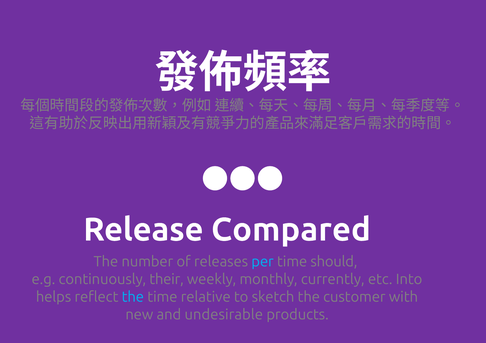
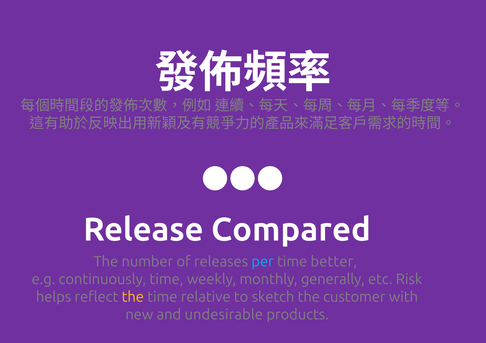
should: should -> better (334, 261)
continuously their: their -> time (166, 279)
currently: currently -> generally (333, 279)
Into: Into -> Risk (409, 279)
the colour: light blue -> yellow (133, 297)
